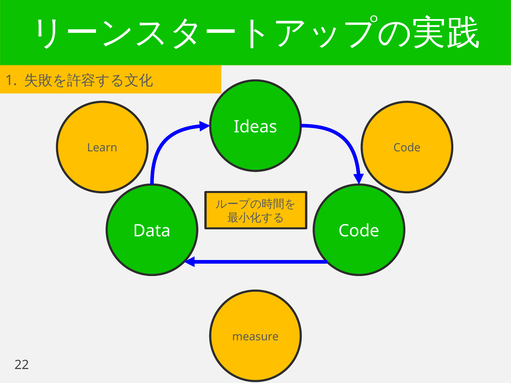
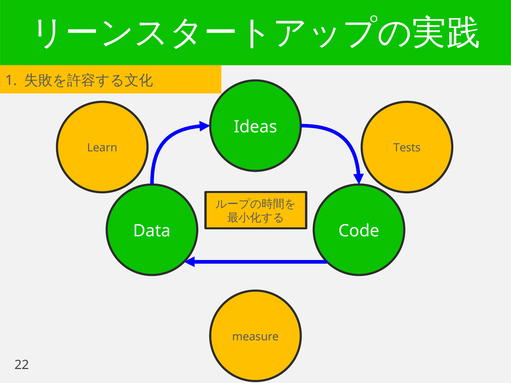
Learn Code: Code -> Tests (407, 148)
